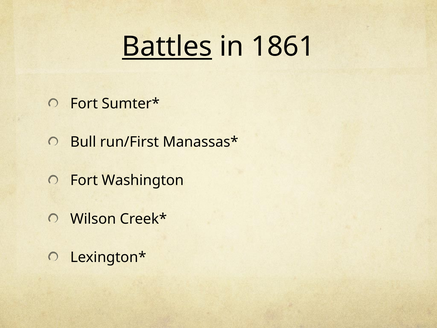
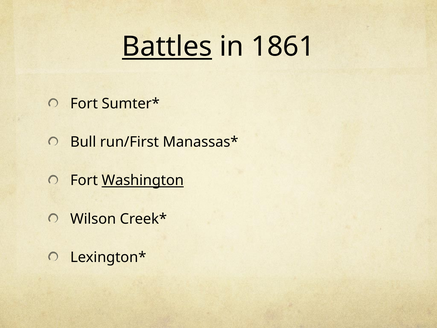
Washington underline: none -> present (143, 180)
